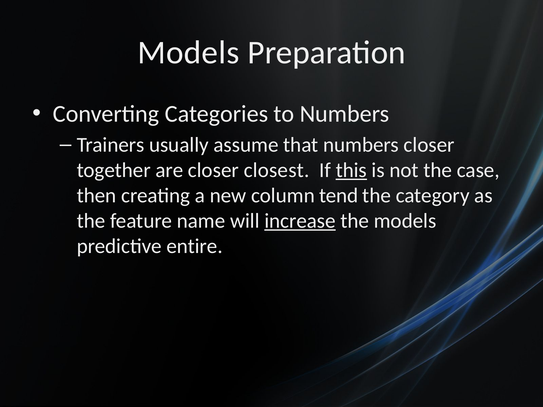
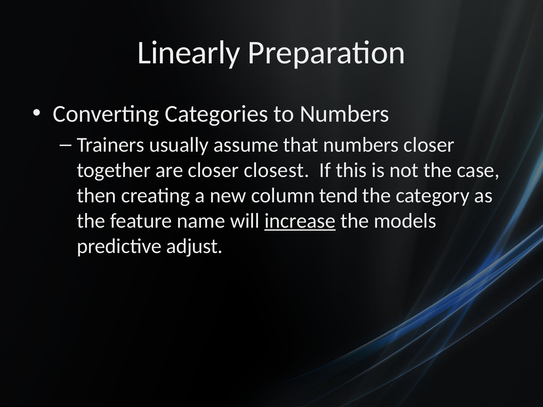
Models: Models -> Linearly (189, 53)
this underline: present -> none (351, 170)
entire: entire -> adjust (195, 247)
